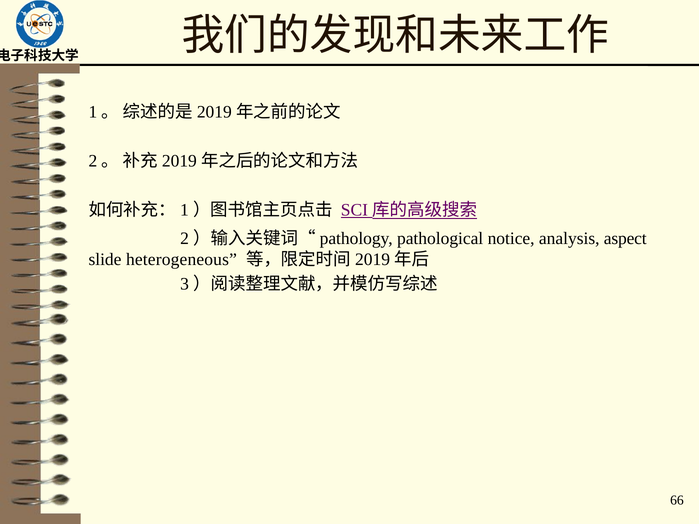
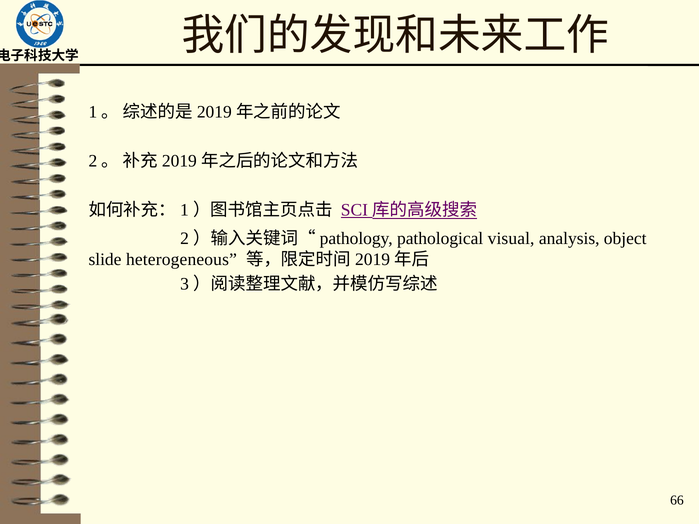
notice: notice -> visual (511, 239)
aspect: aspect -> object (625, 239)
